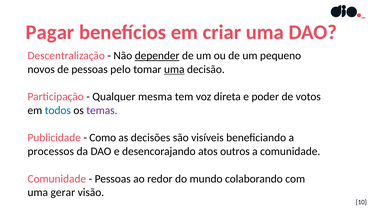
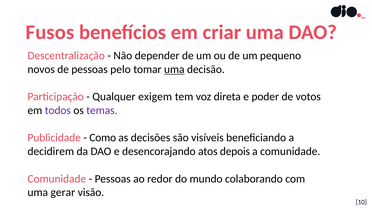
Pagar: Pagar -> Fusos (50, 32)
depender underline: present -> none (157, 55)
mesma: mesma -> exigem (155, 96)
todos colour: blue -> purple (58, 110)
processos: processos -> decidirem (51, 151)
outros: outros -> depois (235, 151)
